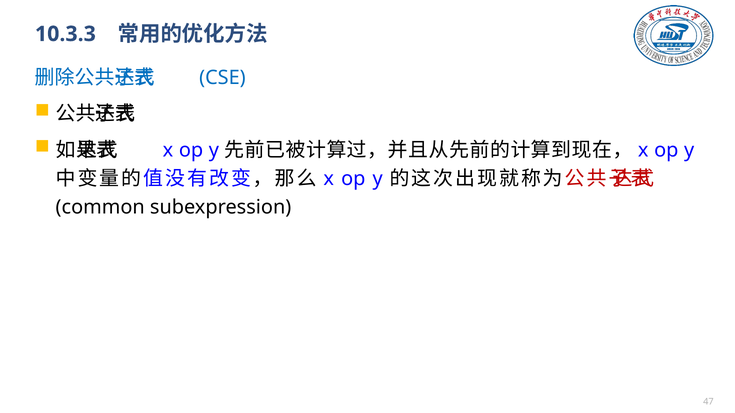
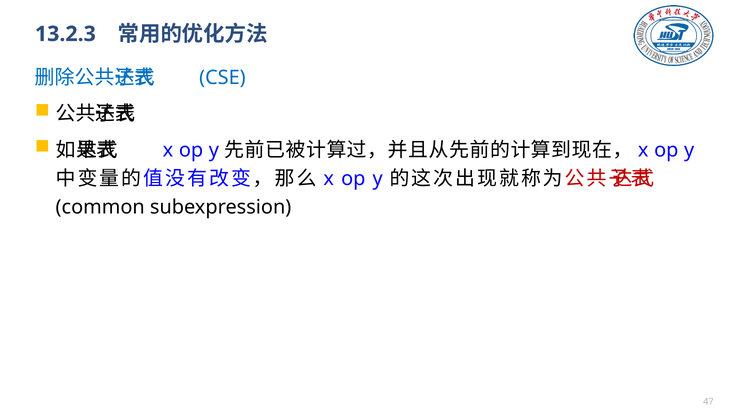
10.3.3: 10.3.3 -> 13.2.3 (65, 34)
